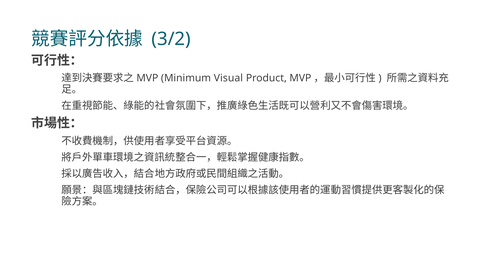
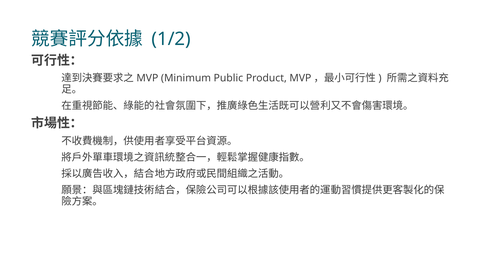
3/2: 3/2 -> 1/2 (171, 39)
Visual: Visual -> Public (228, 78)
